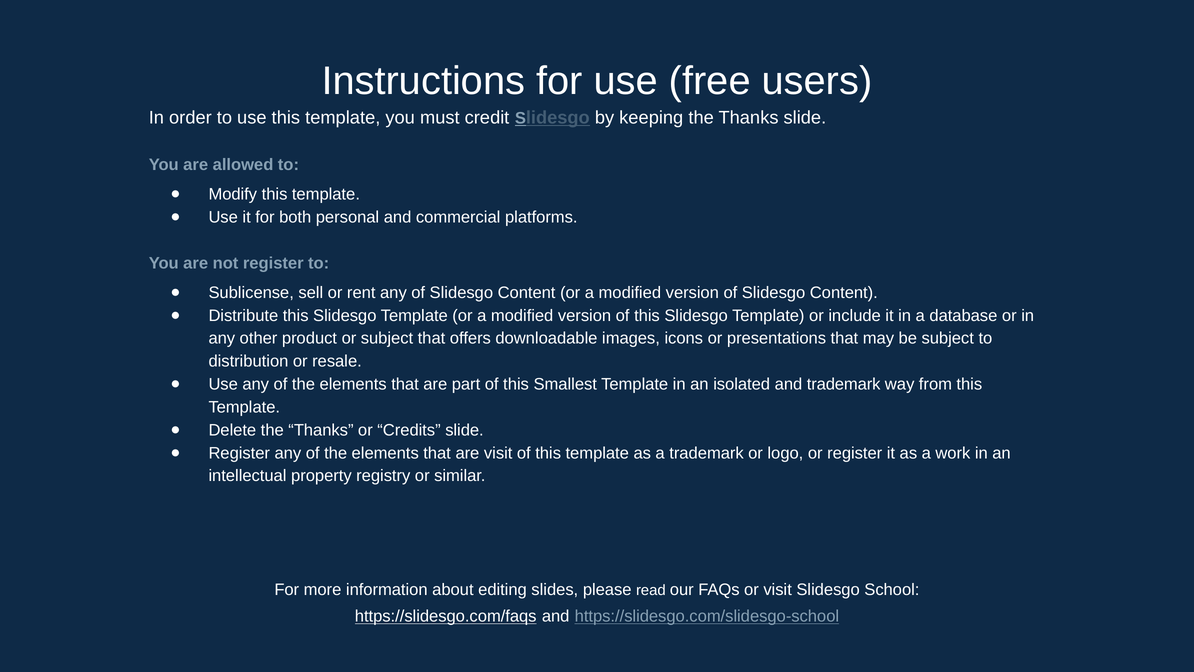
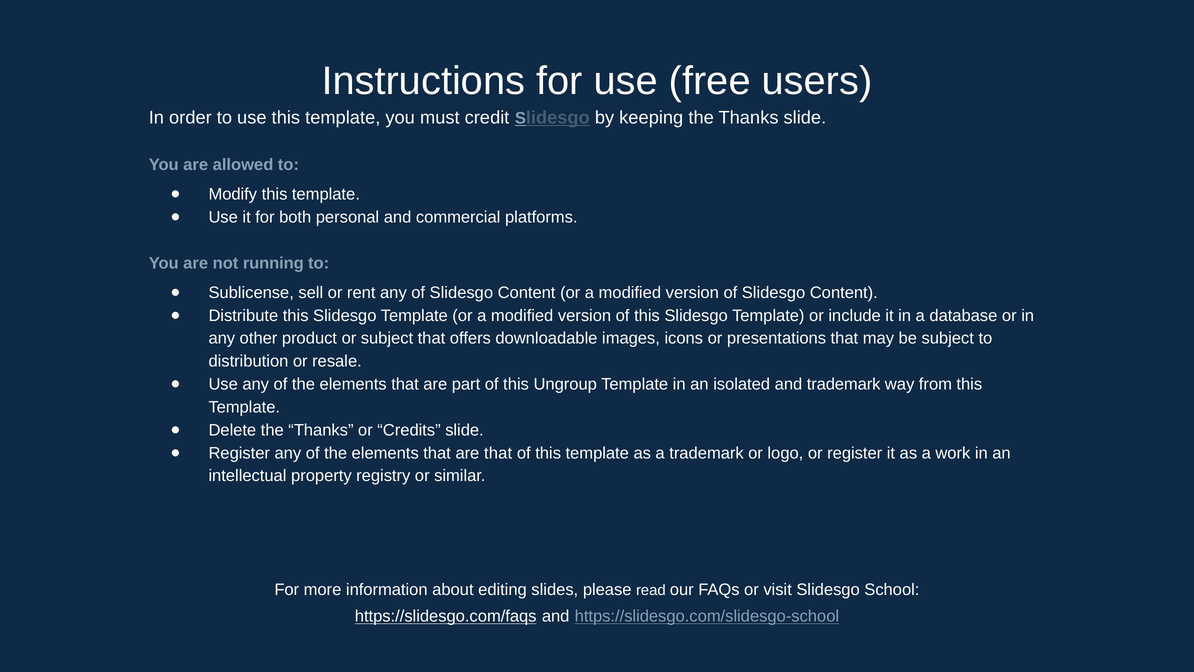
not register: register -> running (273, 263)
Smallest: Smallest -> Ungroup (565, 384)
are visit: visit -> that (498, 453)
